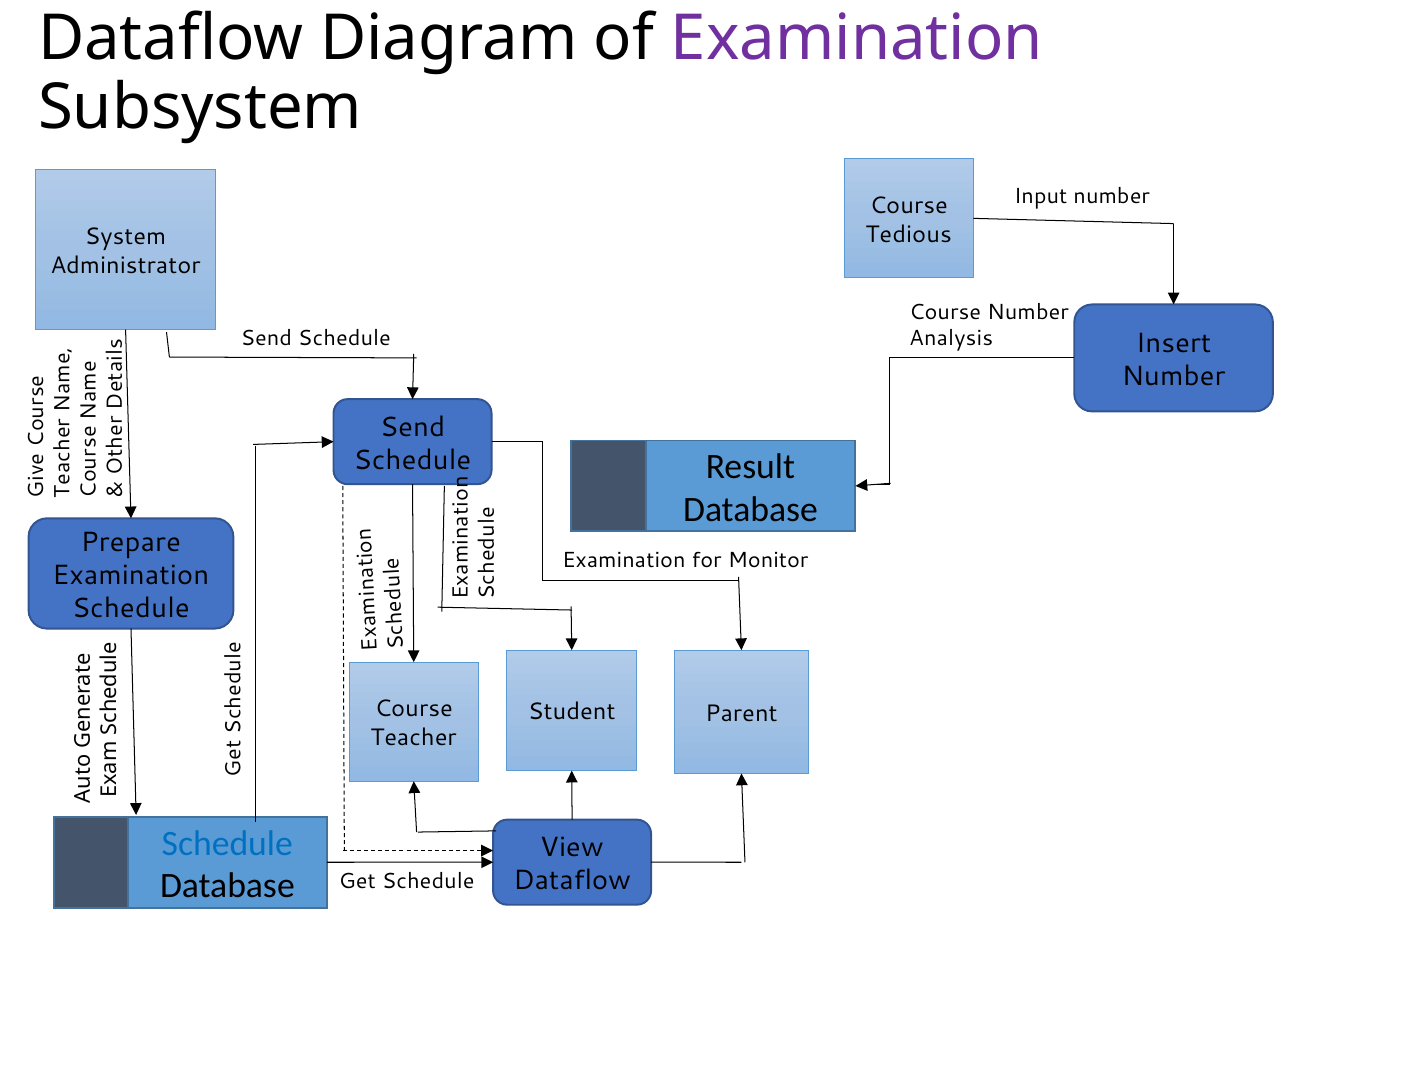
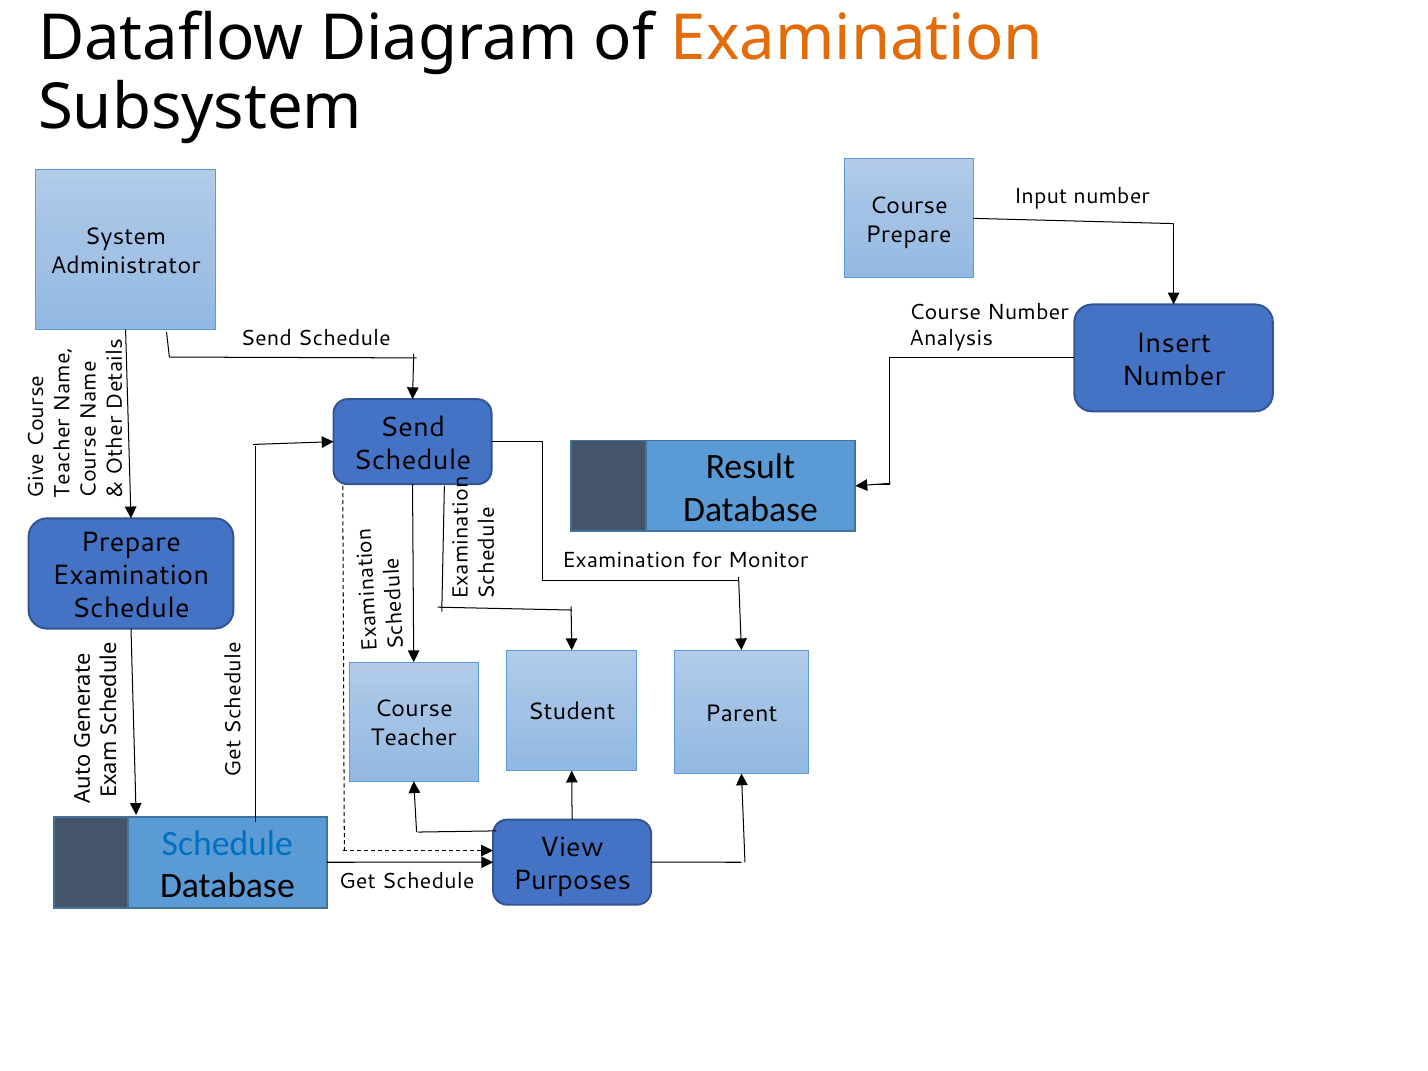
Examination colour: purple -> orange (857, 39)
Tedious: Tedious -> Prepare (909, 234)
Dataflow: Dataflow -> Purposes (572, 881)
